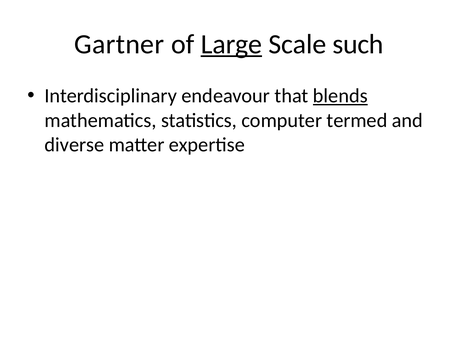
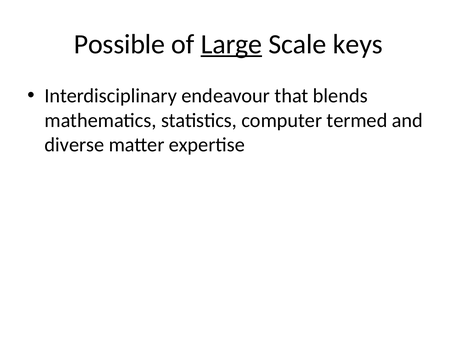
Gartner: Gartner -> Possible (119, 44)
such: such -> keys (358, 44)
blends underline: present -> none (340, 96)
